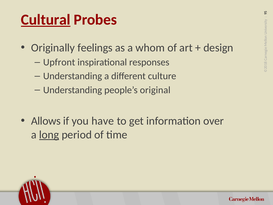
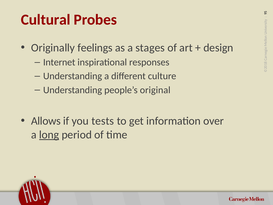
Cultural underline: present -> none (46, 20)
whom: whom -> stages (150, 48)
Upfront: Upfront -> Internet (59, 62)
have: have -> tests (103, 121)
